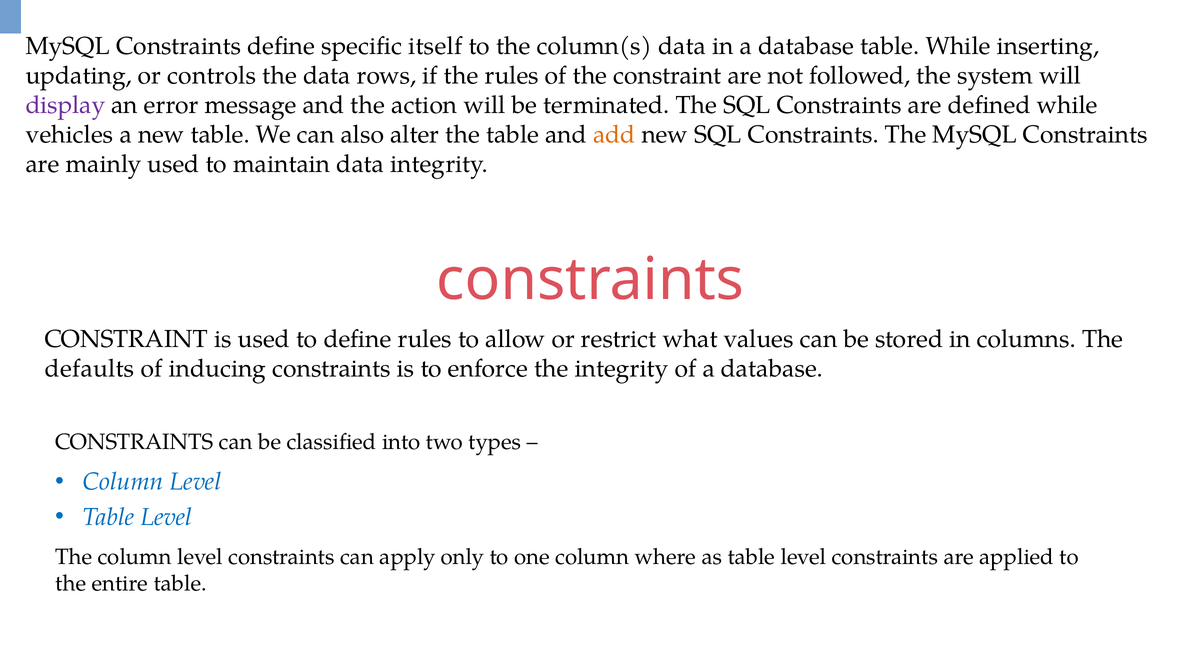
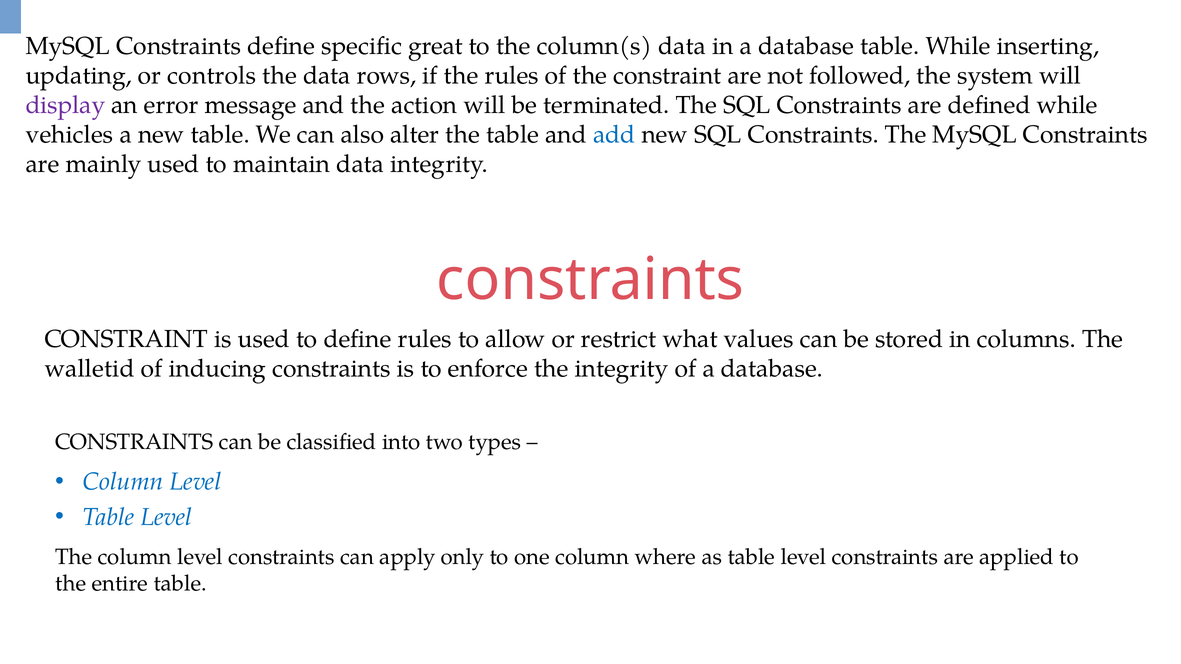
itself: itself -> great (436, 46)
add colour: orange -> blue (614, 135)
defaults: defaults -> walletid (90, 369)
